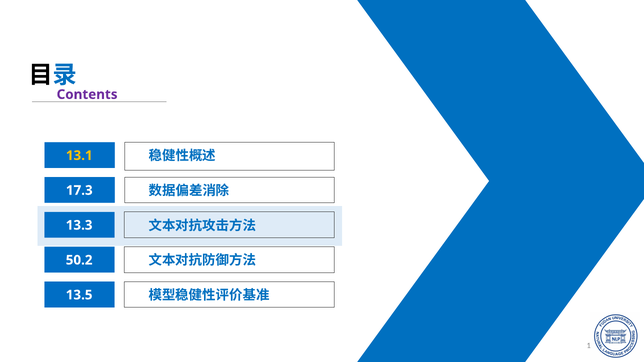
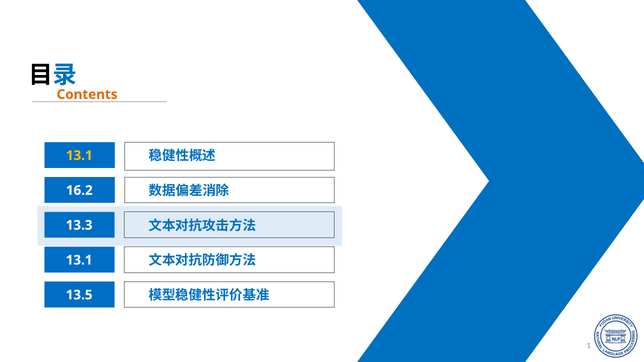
Contents colour: purple -> orange (87, 95)
17.3: 17.3 -> 16.2 (79, 190)
50.2: 50.2 -> 13.1 (79, 260)
